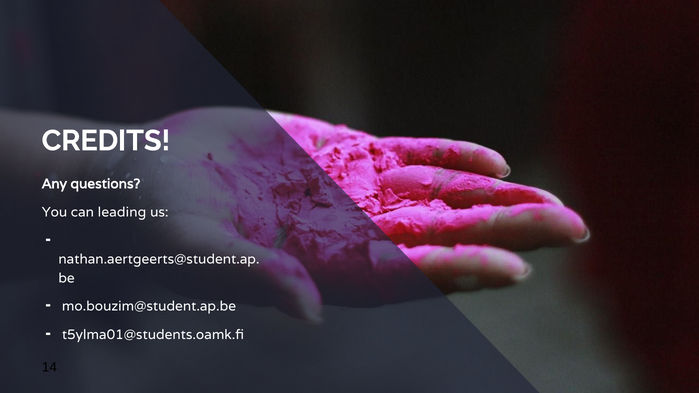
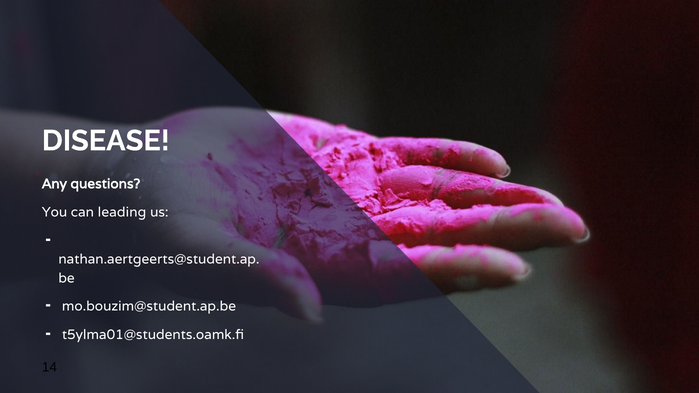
CREDITS: CREDITS -> DISEASE (106, 141)
